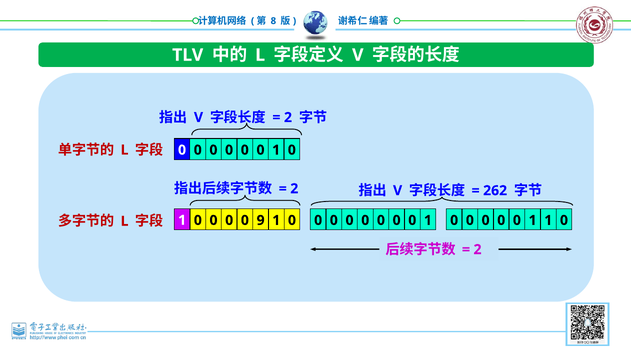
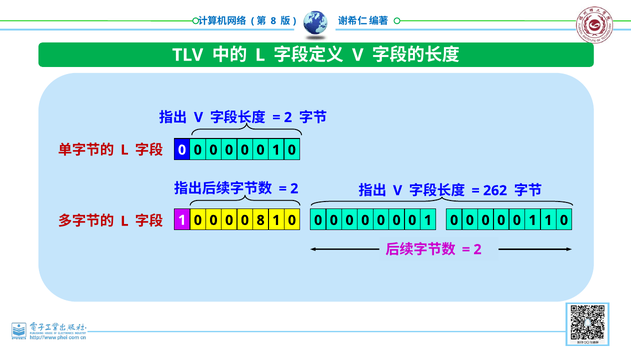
0 9: 9 -> 8 (261, 220)
